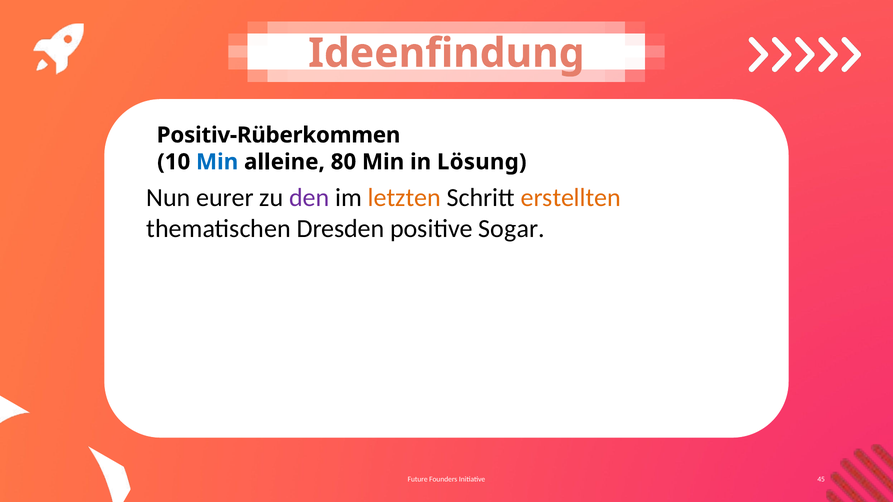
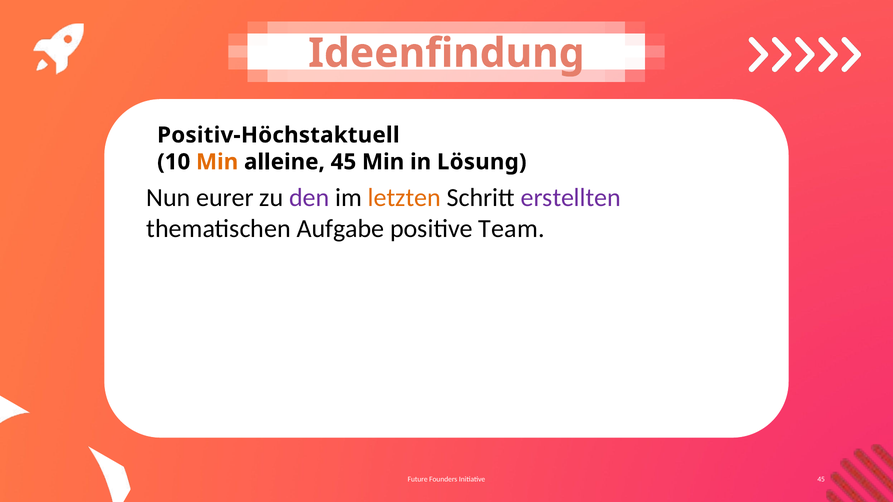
Positiv-Rüberkommen: Positiv-Rüberkommen -> Positiv-Höchstaktuell (278, 135)
Min colour: blue -> orange (217, 162)
alleine 80: 80 -> 45 (343, 162)
erstellten colour: orange -> purple (571, 198)
Dresden: Dresden -> Aufgabe (340, 229)
Sogar: Sogar -> Team (512, 229)
